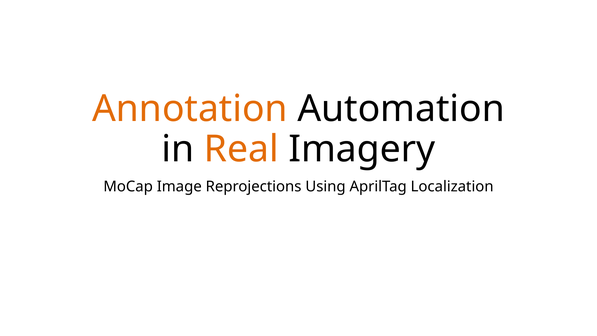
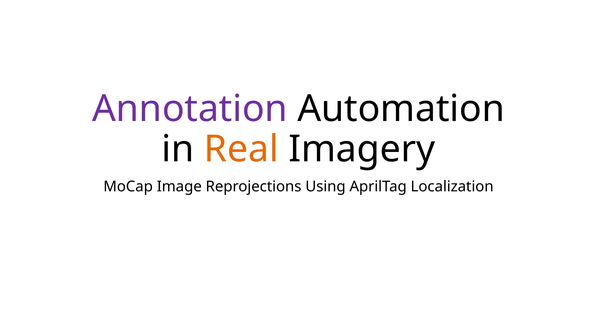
Annotation colour: orange -> purple (190, 109)
